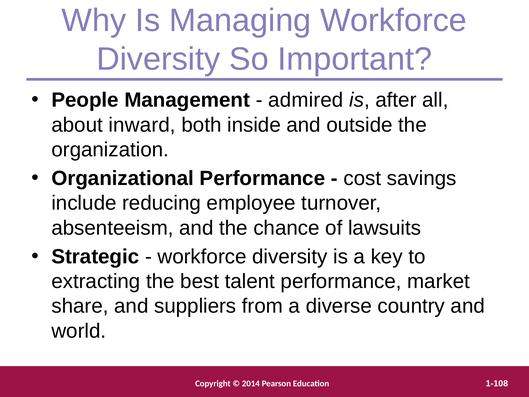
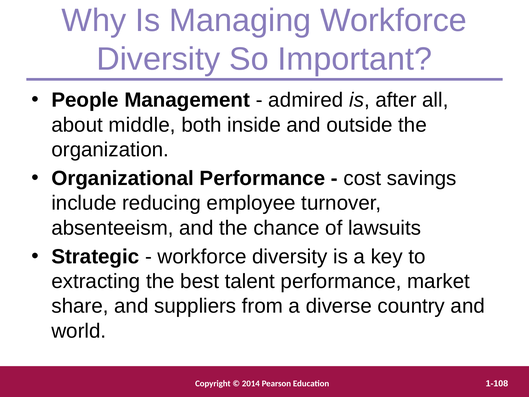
inward: inward -> middle (142, 125)
